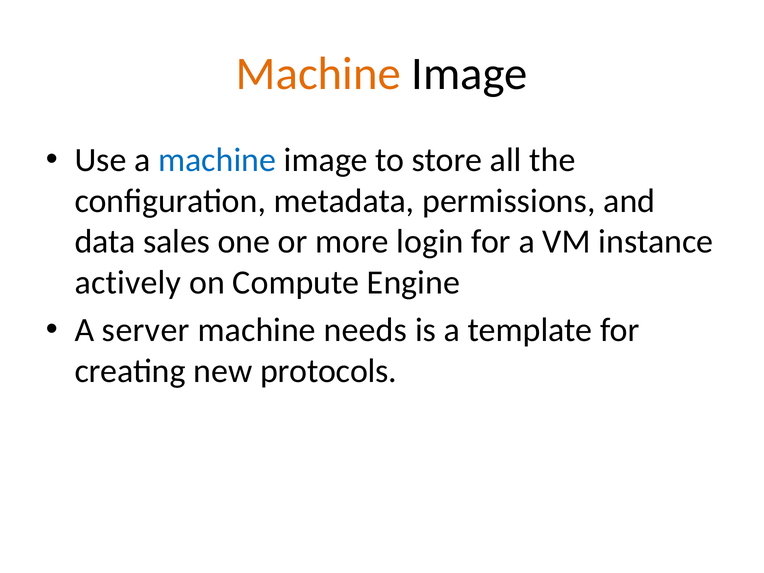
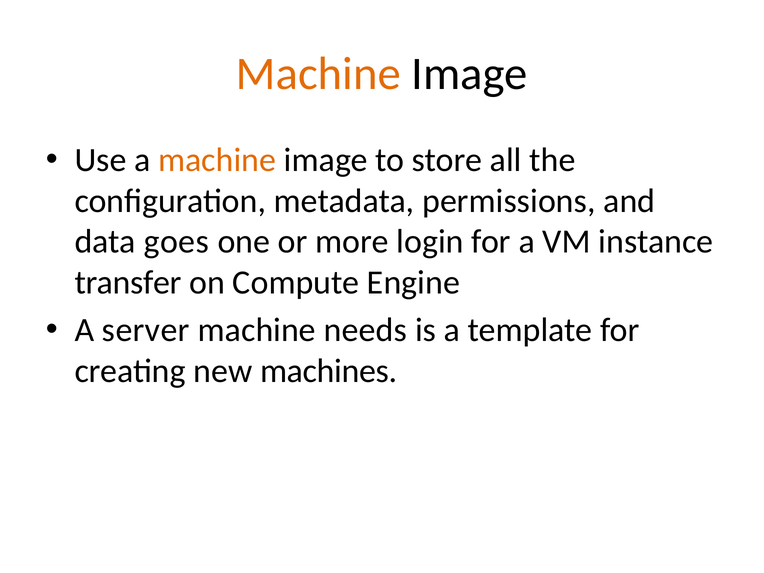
machine colour: blue -> orange (217, 160)
sales: sales -> goes (176, 242)
actively: actively -> transfer (128, 283)
protocols: protocols -> machines (329, 371)
